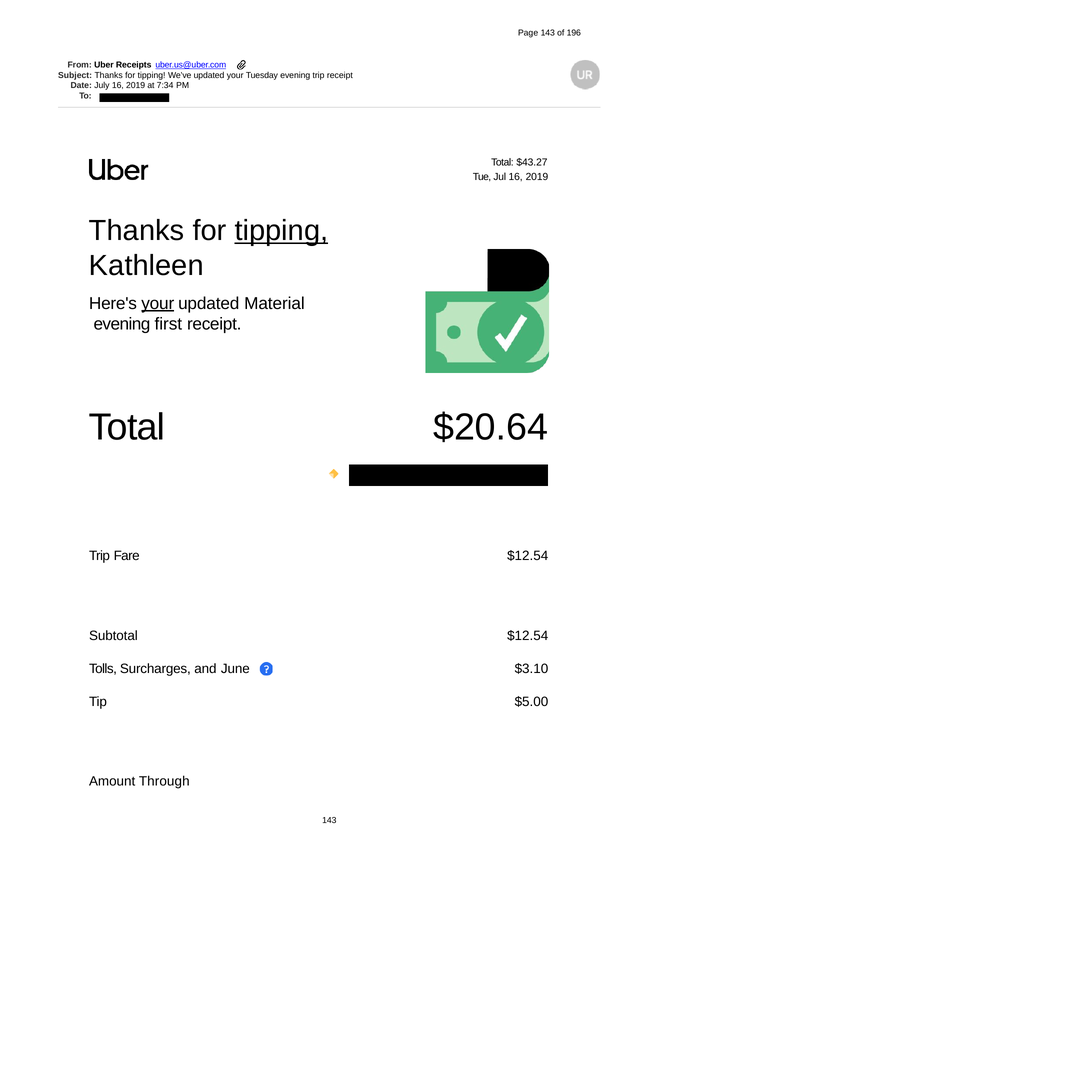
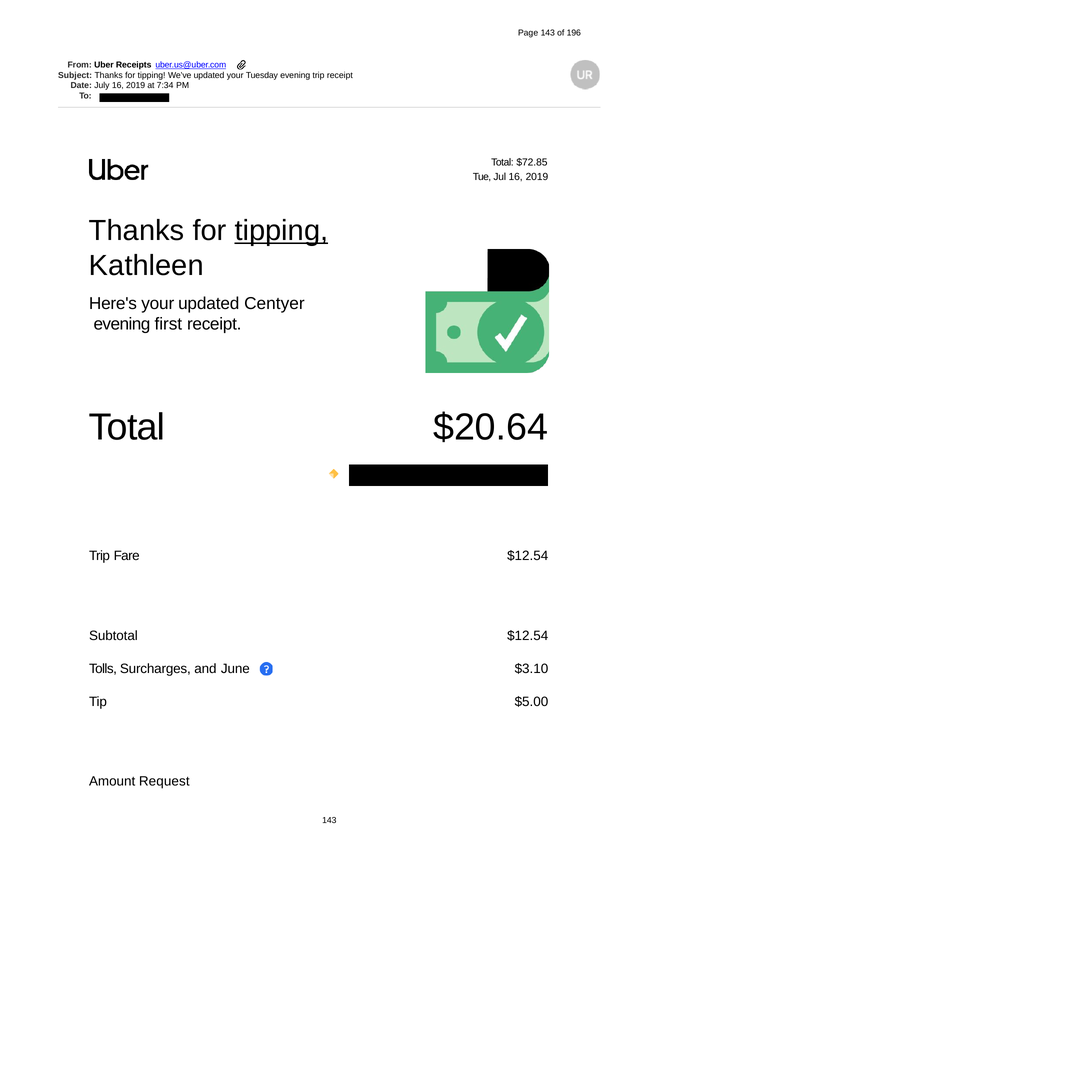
$43.27: $43.27 -> $72.85 (532, 162)
your underline: present -> none (158, 303)
Material: Material -> Centyer (274, 303)
Through: Through -> Request (164, 781)
